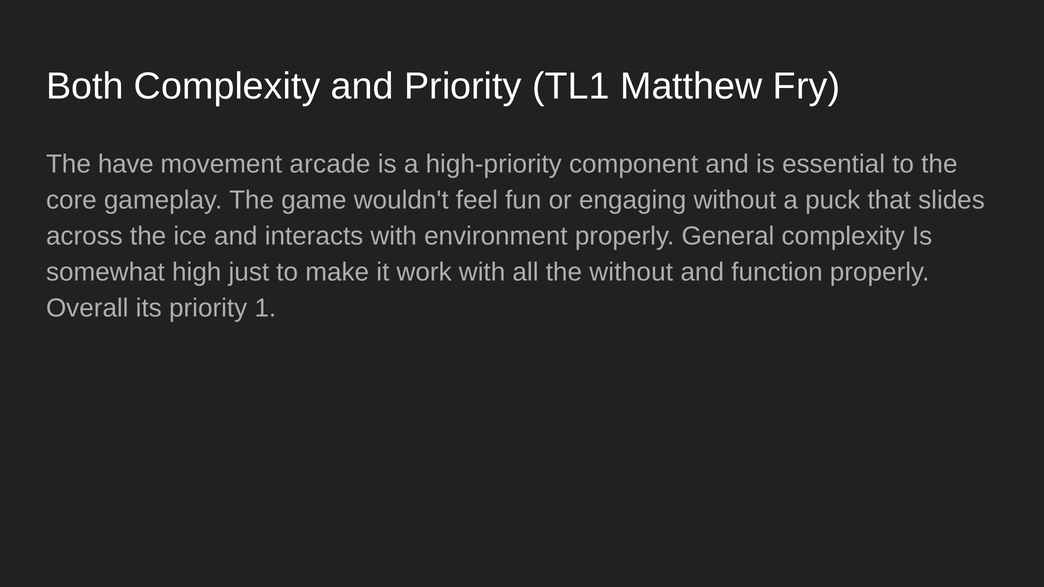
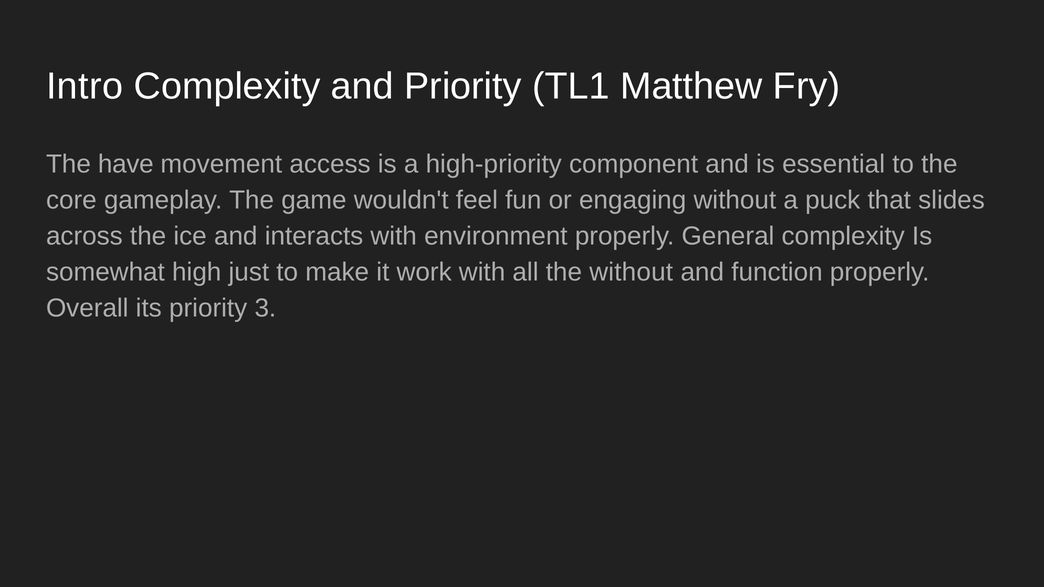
Both: Both -> Intro (85, 86)
arcade: arcade -> access (330, 164)
1: 1 -> 3 (265, 308)
